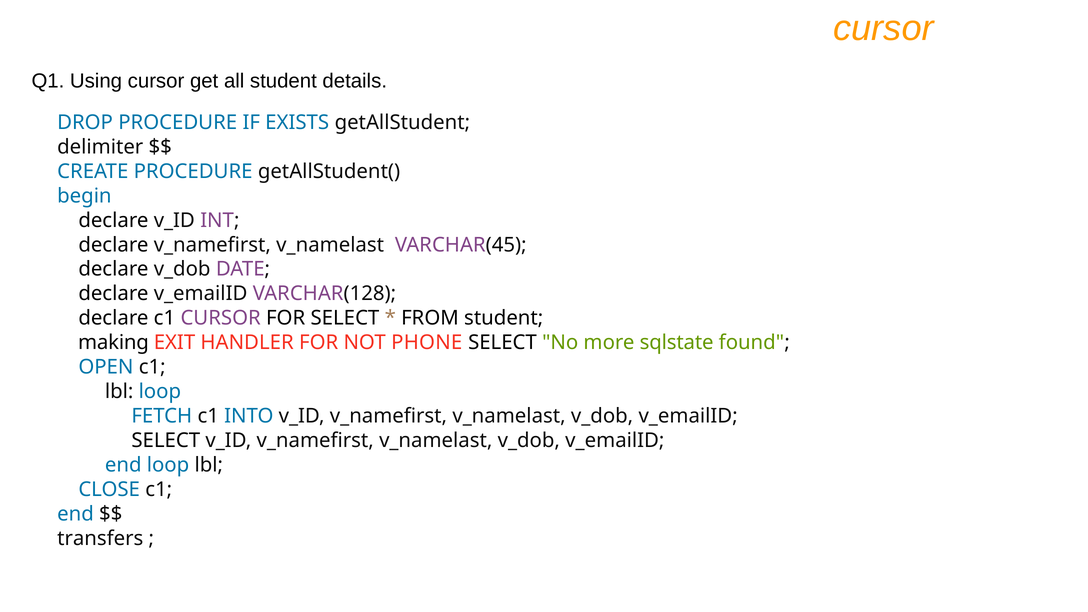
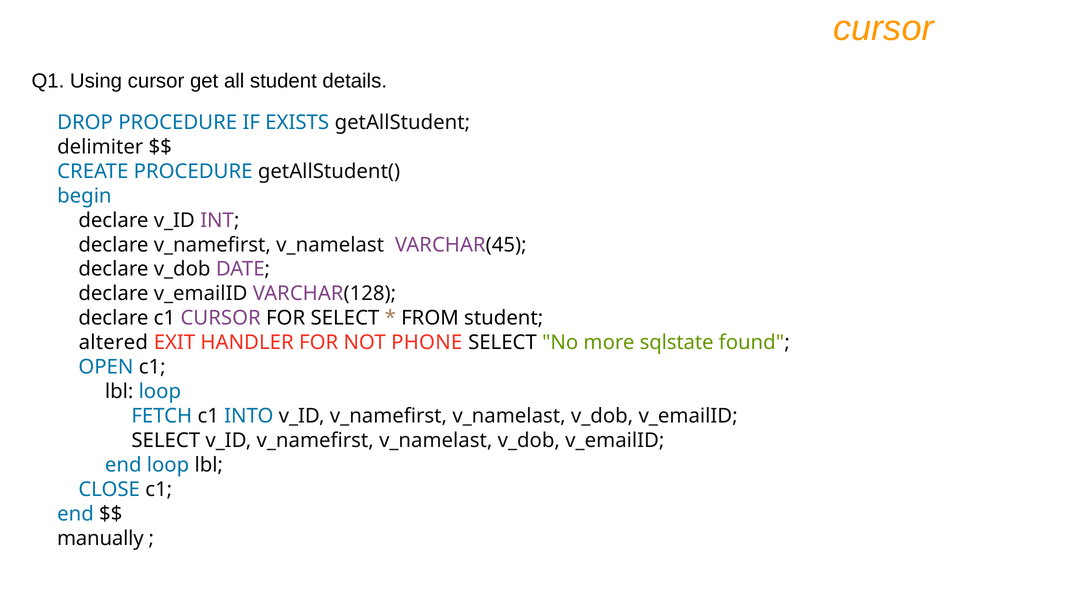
making: making -> altered (113, 343)
transfers: transfers -> manually (100, 539)
